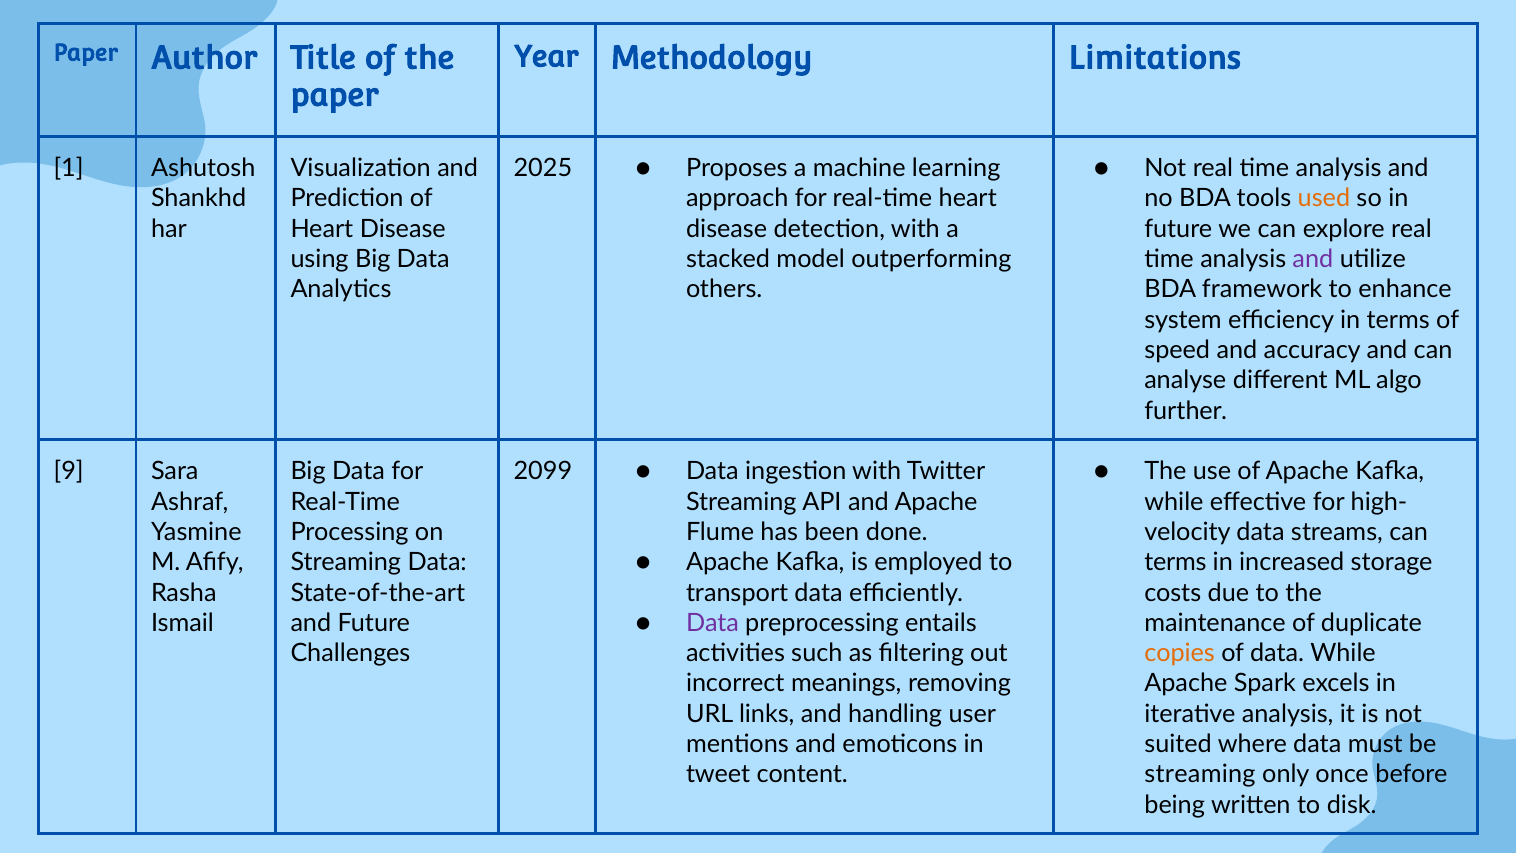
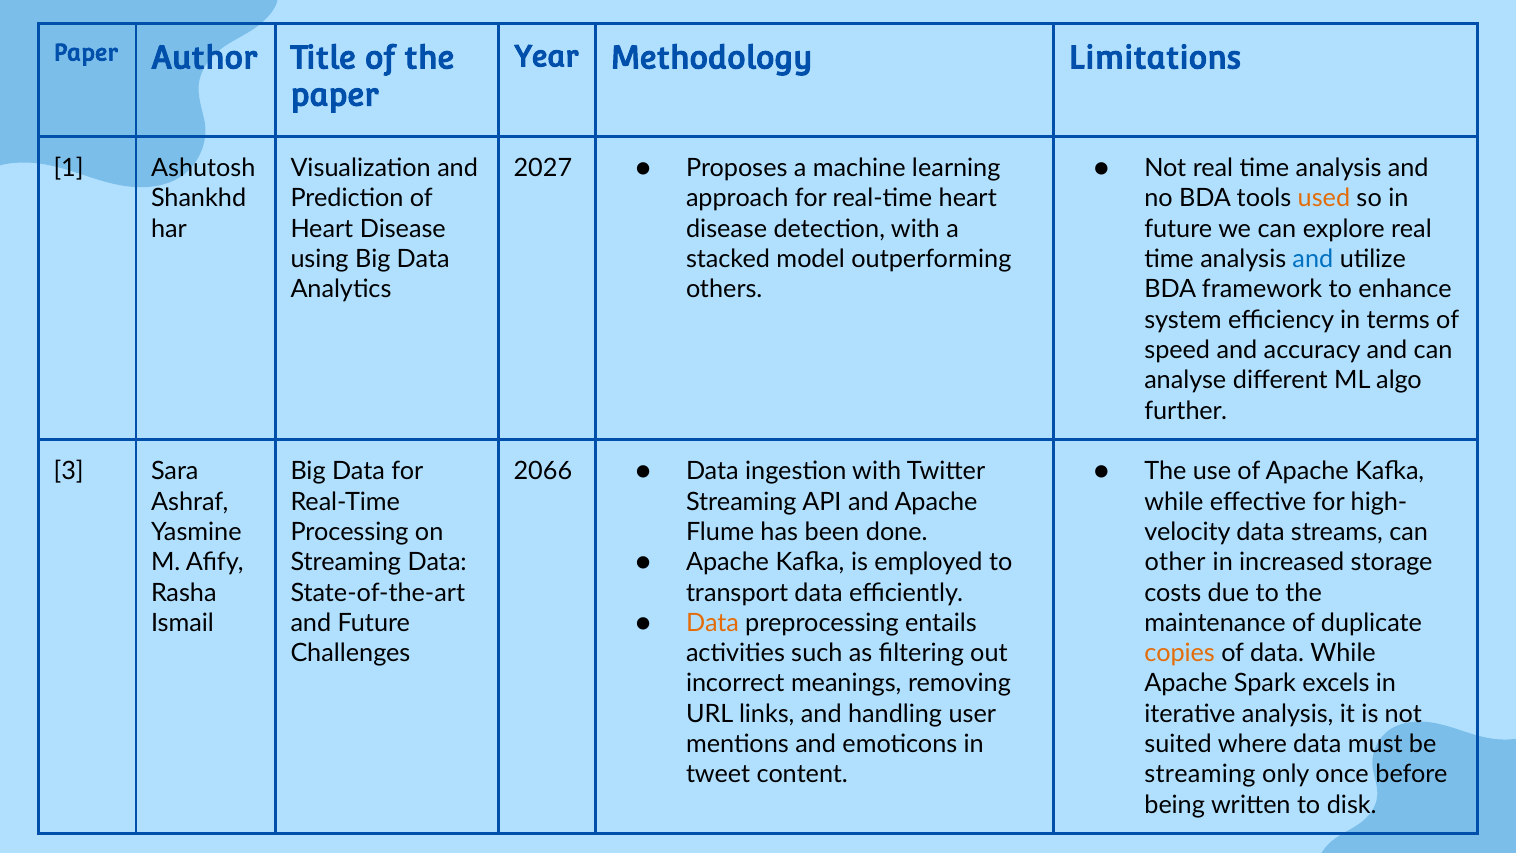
2025: 2025 -> 2027 (543, 168)
and colour: purple -> blue (1313, 259)
9: 9 -> 3 (69, 471)
2099: 2099 -> 2066 (543, 471)
terms: terms -> other (1175, 562)
Data colour: purple -> orange (712, 623)
